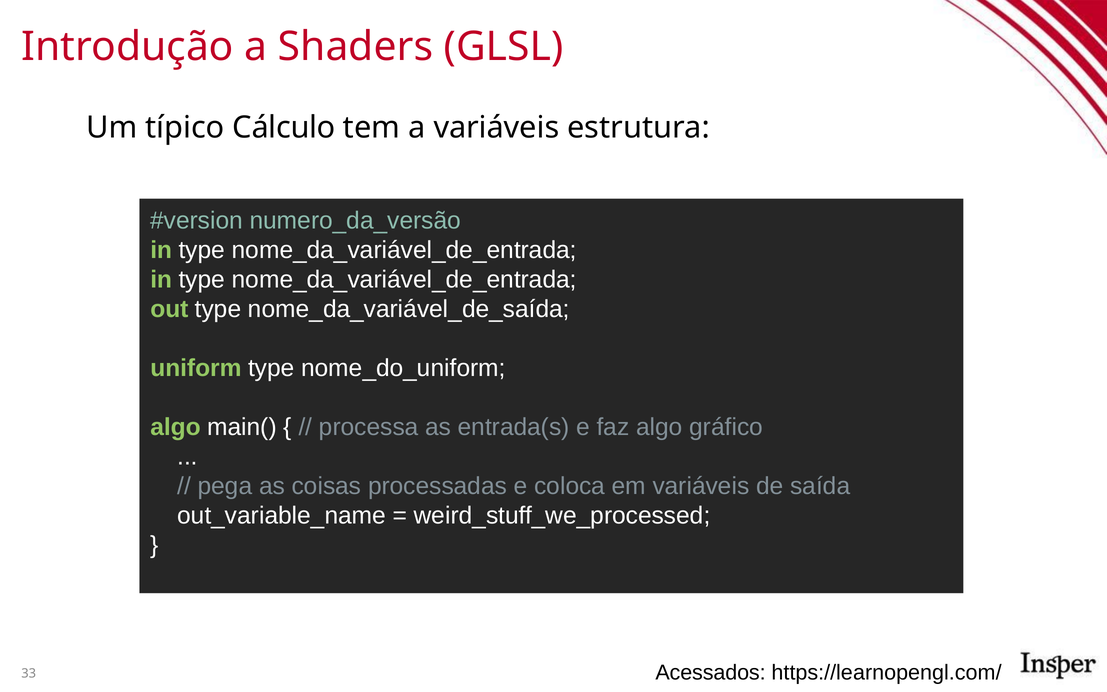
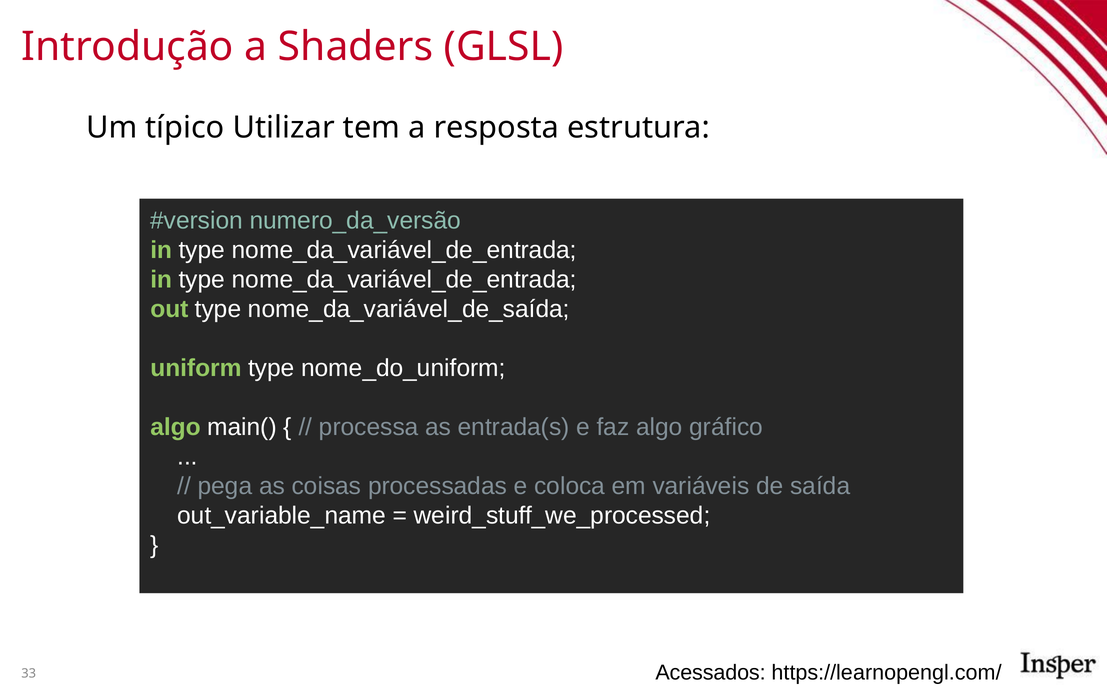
Cálculo: Cálculo -> Utilizar (284, 128)
a variáveis: variáveis -> resposta (496, 128)
